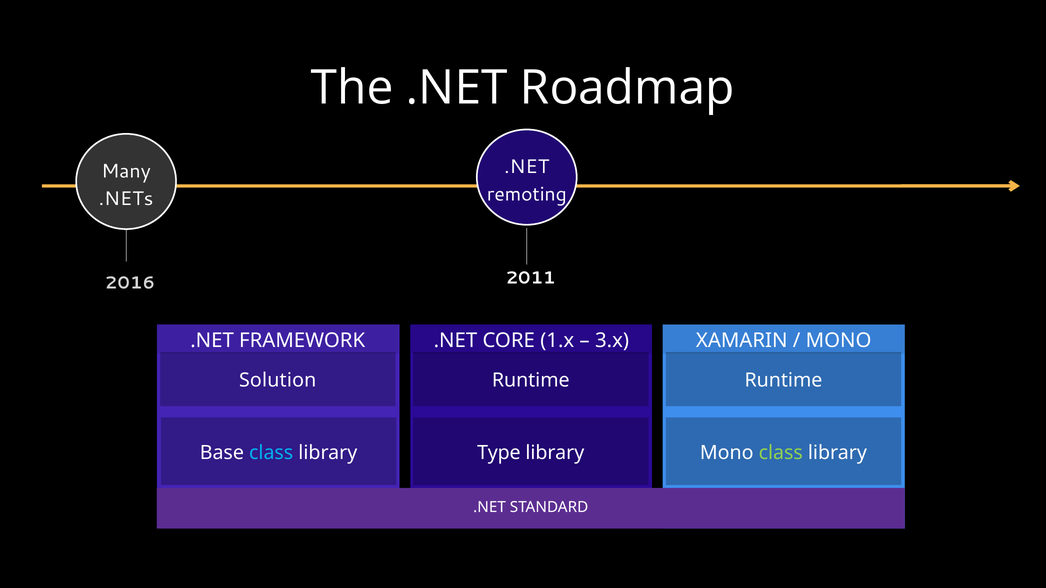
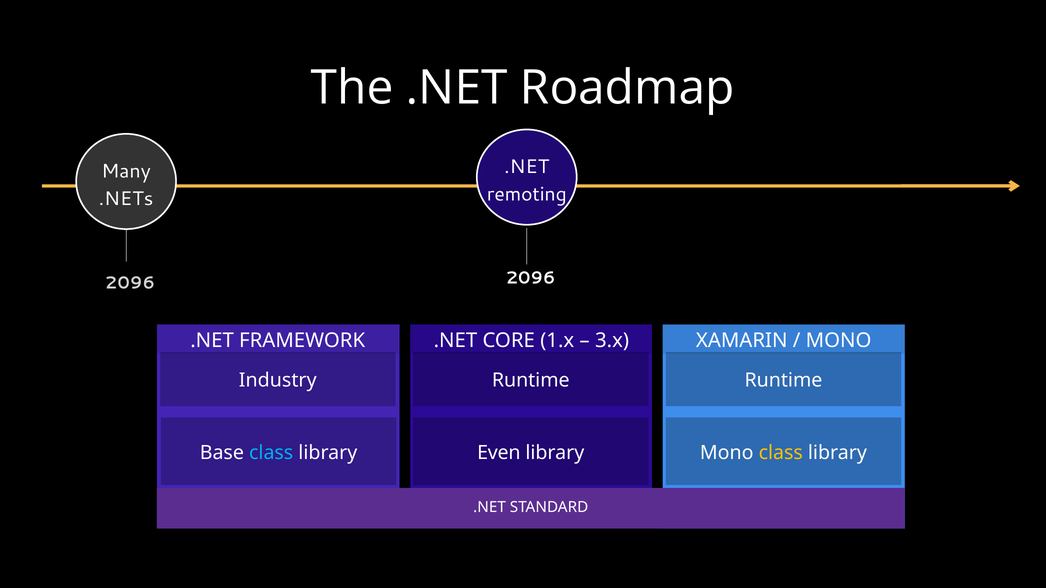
2011: 2011 -> 2096 (531, 278)
2016: 2016 -> 2096 (130, 283)
Solution: Solution -> Industry (278, 381)
Type: Type -> Even (499, 453)
class colour: light green -> yellow (781, 453)
